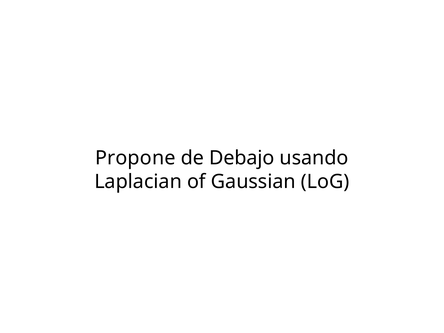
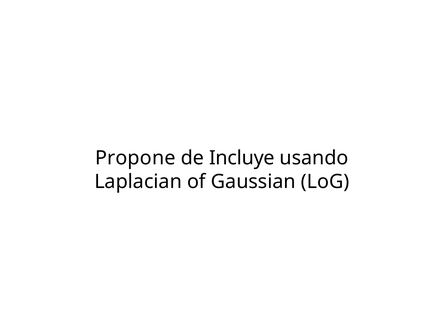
Debajo: Debajo -> Incluye (242, 158)
